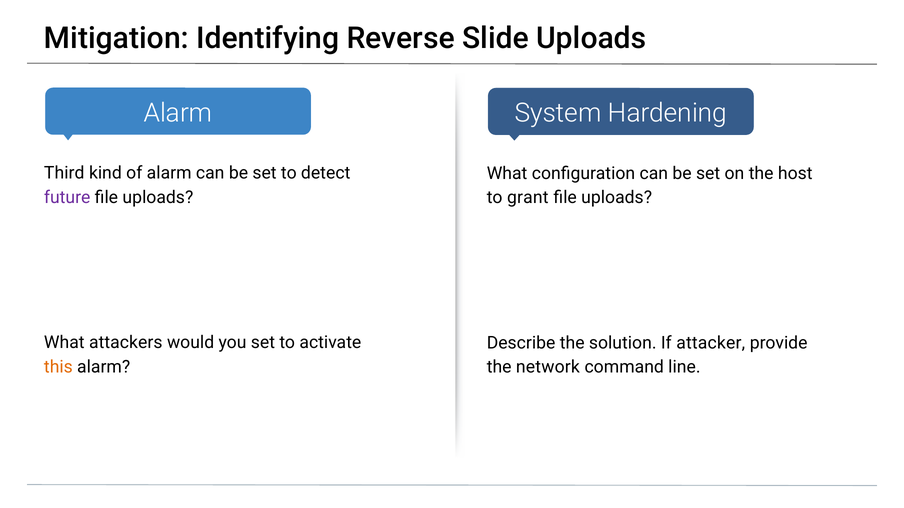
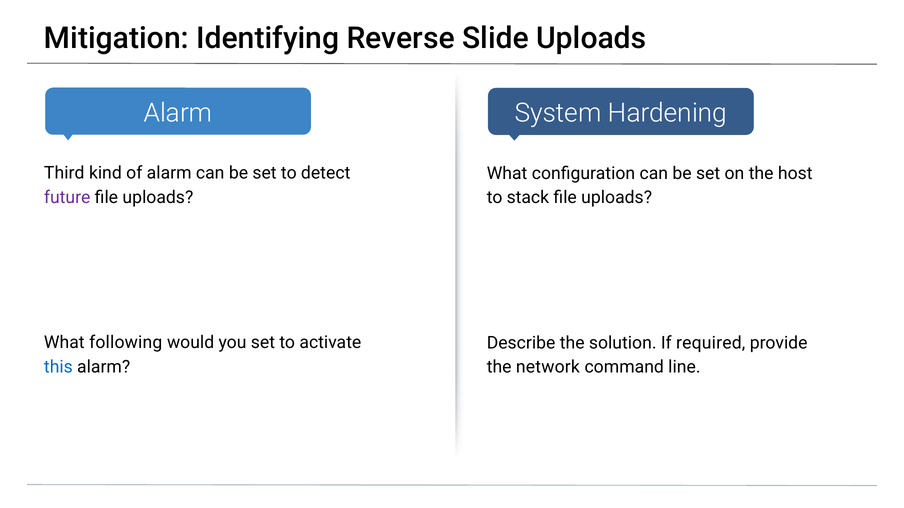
grant: grant -> stack (528, 198)
attackers: attackers -> following (126, 343)
attacker: attacker -> required (711, 343)
this colour: orange -> blue (58, 367)
